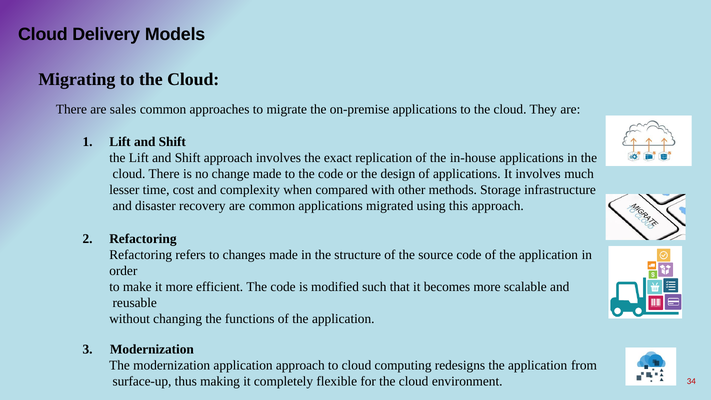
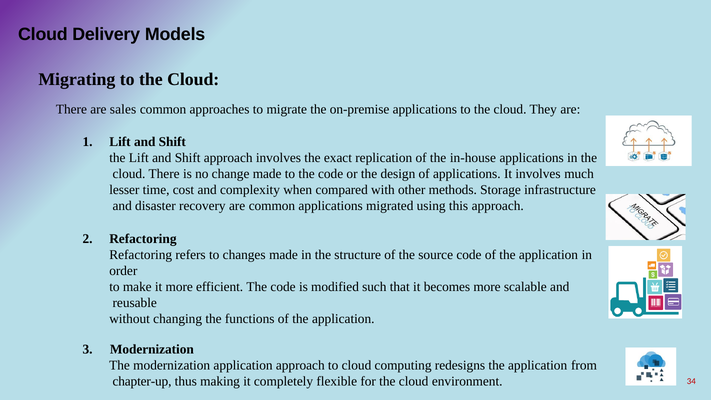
surface-up: surface-up -> chapter-up (142, 381)
